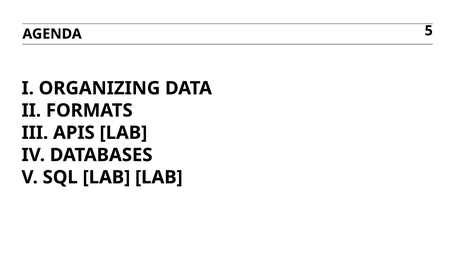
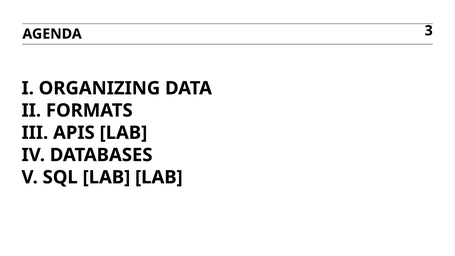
5: 5 -> 3 (429, 31)
